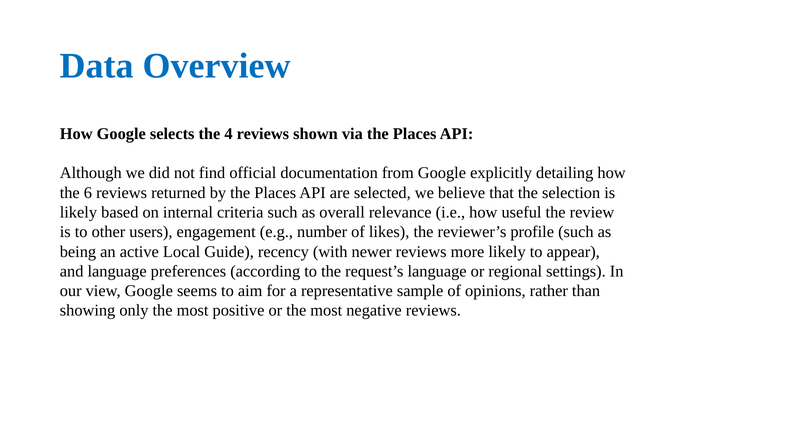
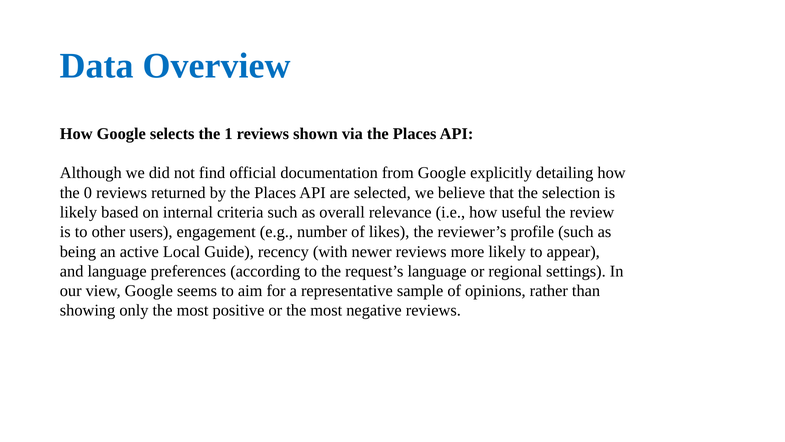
4: 4 -> 1 (228, 134)
6: 6 -> 0 (88, 192)
